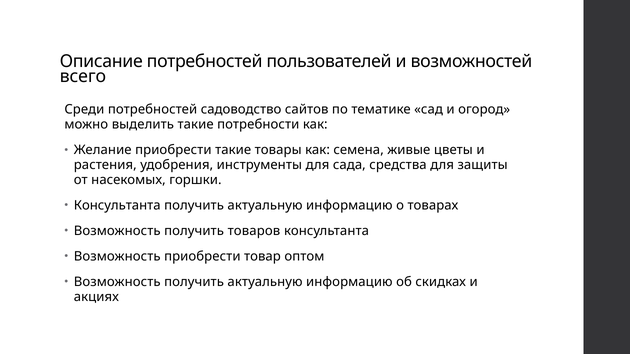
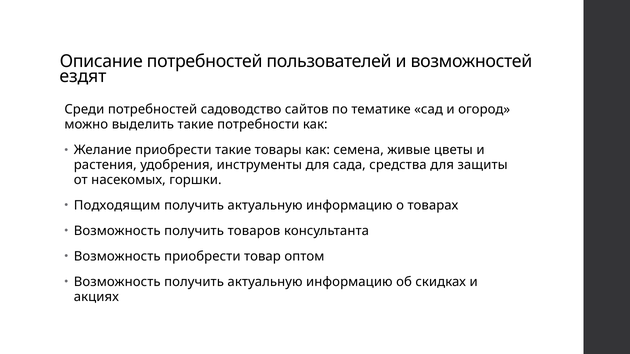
всего: всего -> ездят (83, 77)
Консультанта: Консультанта -> Подходящим (117, 206)
